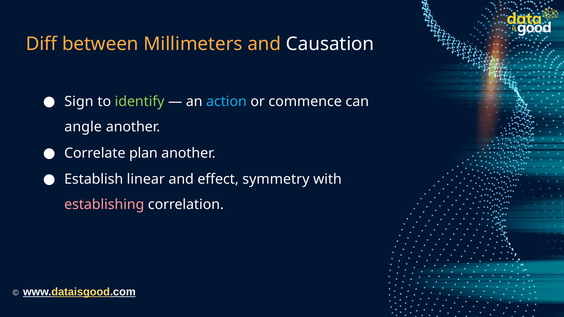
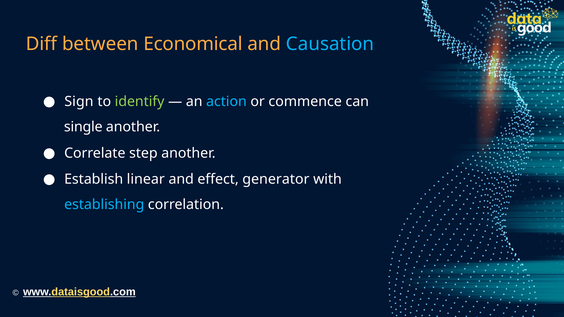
Millimeters: Millimeters -> Economical (193, 44)
Causation colour: white -> light blue (330, 44)
angle: angle -> single (83, 127)
plan: plan -> step (143, 153)
symmetry: symmetry -> generator (276, 179)
establishing colour: pink -> light blue (104, 205)
